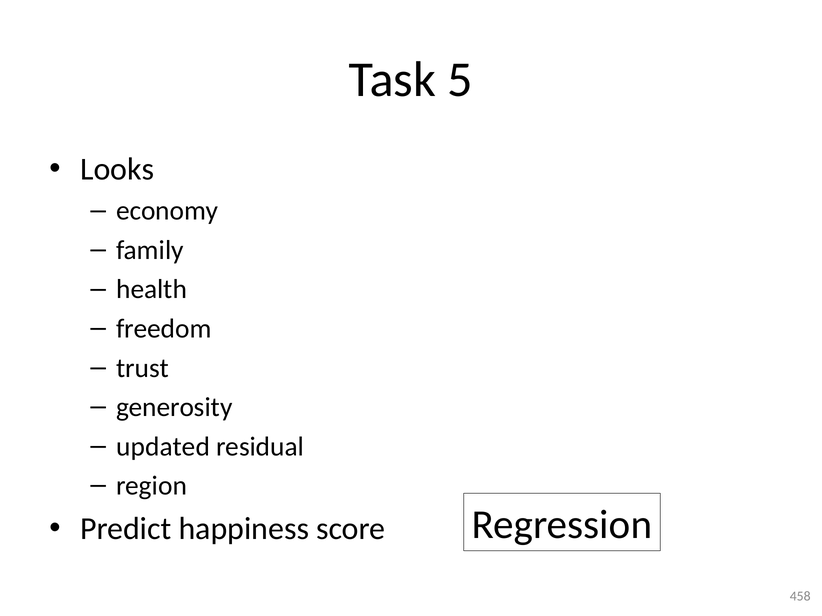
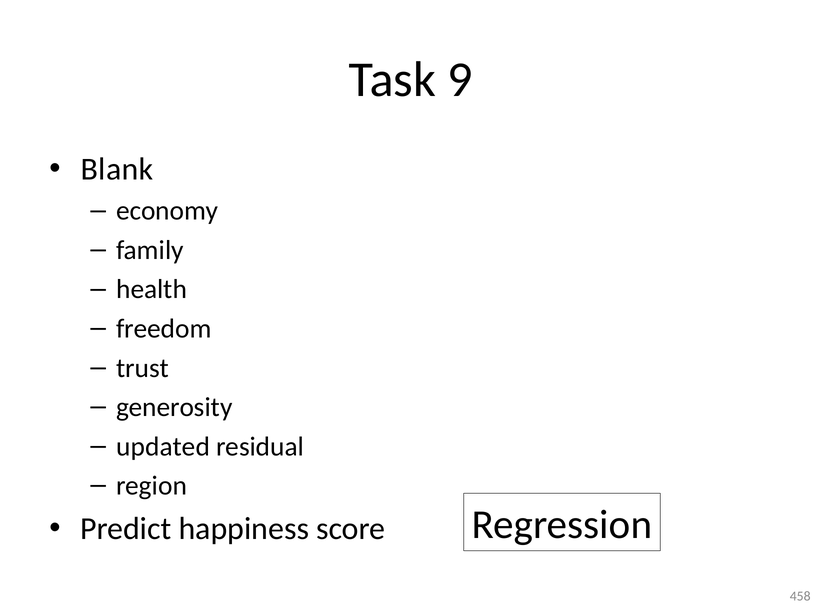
5: 5 -> 9 (460, 80)
Looks: Looks -> Blank (117, 169)
